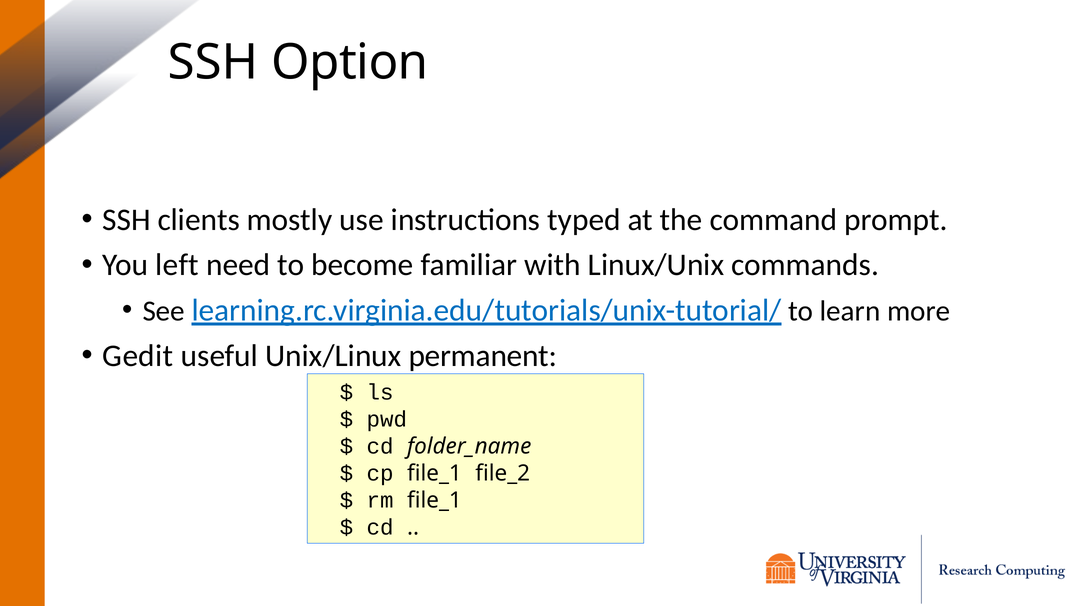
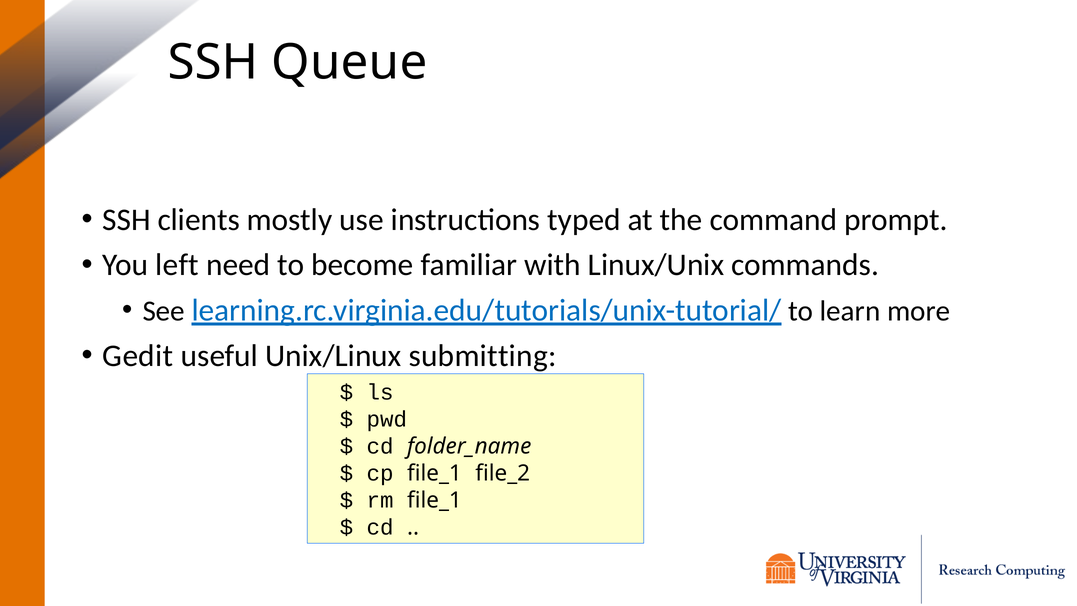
Option: Option -> Queue (349, 63)
permanent: permanent -> submitting (483, 356)
